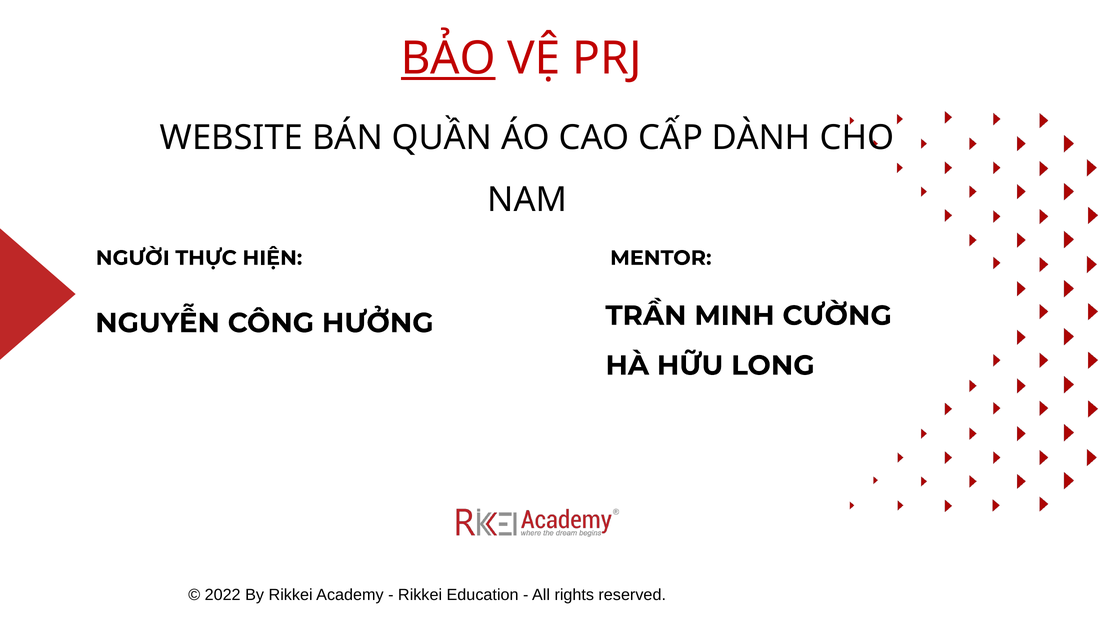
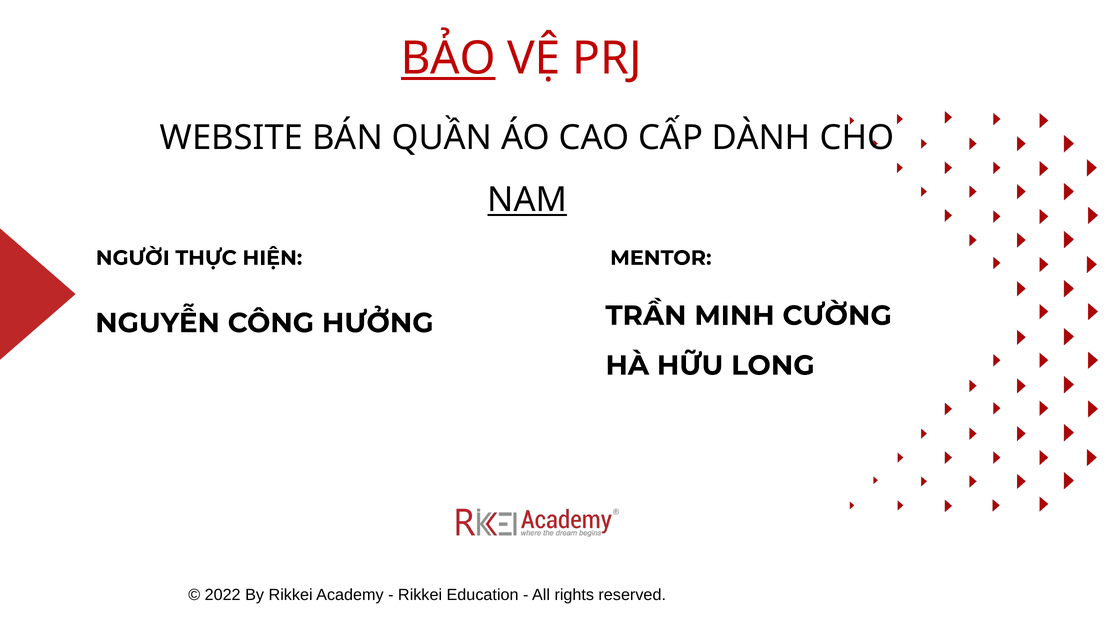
NAM underline: none -> present (527, 200)
